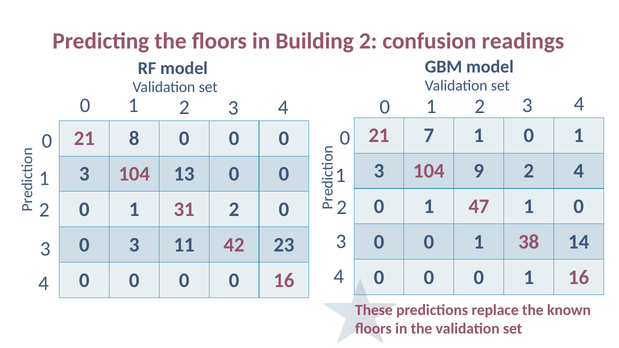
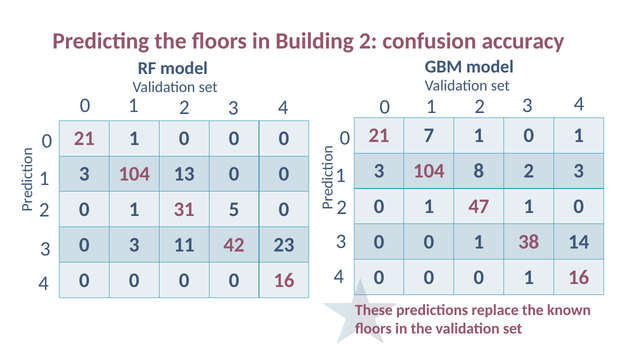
readings: readings -> accuracy (523, 41)
21 8: 8 -> 1 (134, 139)
9: 9 -> 8 (479, 171)
4: 4 -> 3 (579, 171)
31 2: 2 -> 5 (234, 210)
